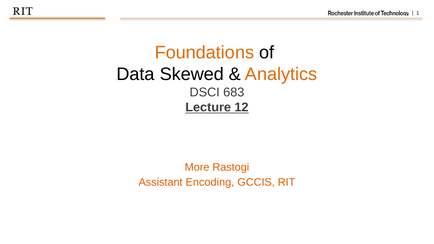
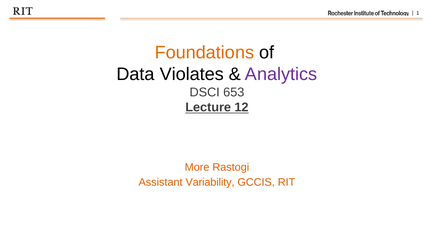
Skewed: Skewed -> Violates (192, 74)
Analytics colour: orange -> purple (281, 74)
683: 683 -> 653 (234, 92)
Encoding: Encoding -> Variability (210, 182)
